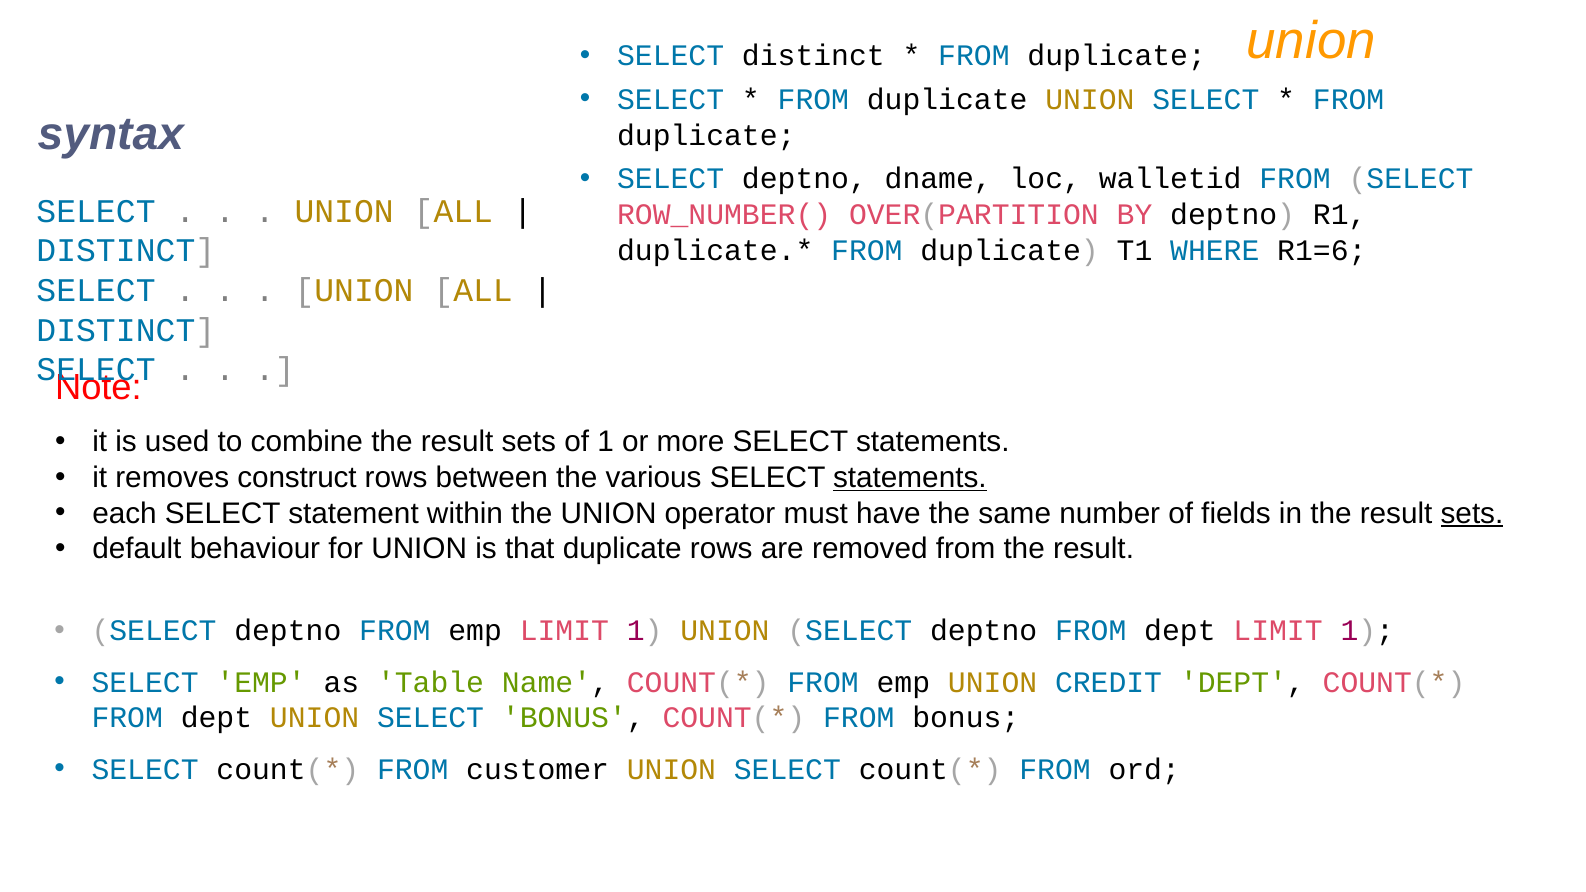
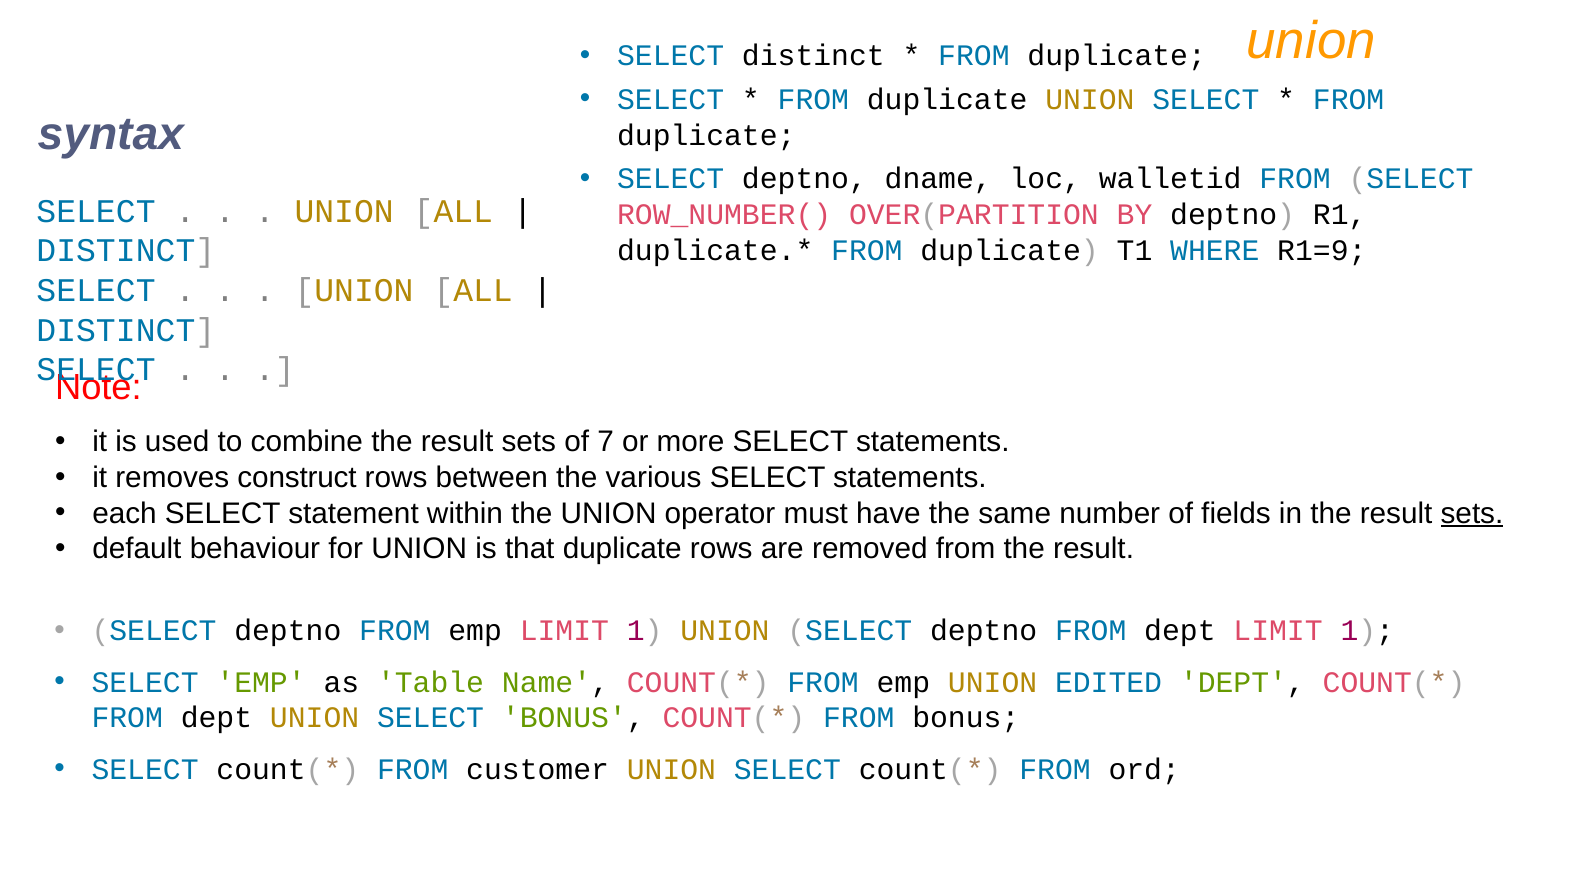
R1=6: R1=6 -> R1=9 (1322, 250)
of 1: 1 -> 7 (606, 442)
statements underline: present -> none (910, 478)
CREDIT: CREDIT -> EDITED (1109, 683)
